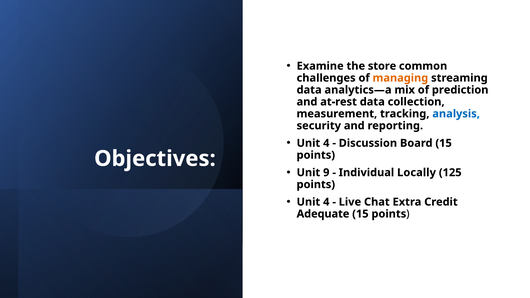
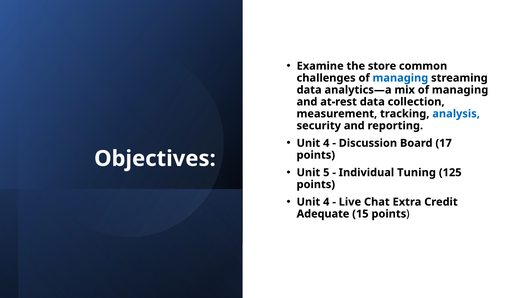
managing colour: orange -> blue (400, 78)
mix of prediction: prediction -> managing (460, 90)
Board 15: 15 -> 17 (444, 143)
9: 9 -> 5 (326, 173)
Locally: Locally -> Tuning (417, 173)
